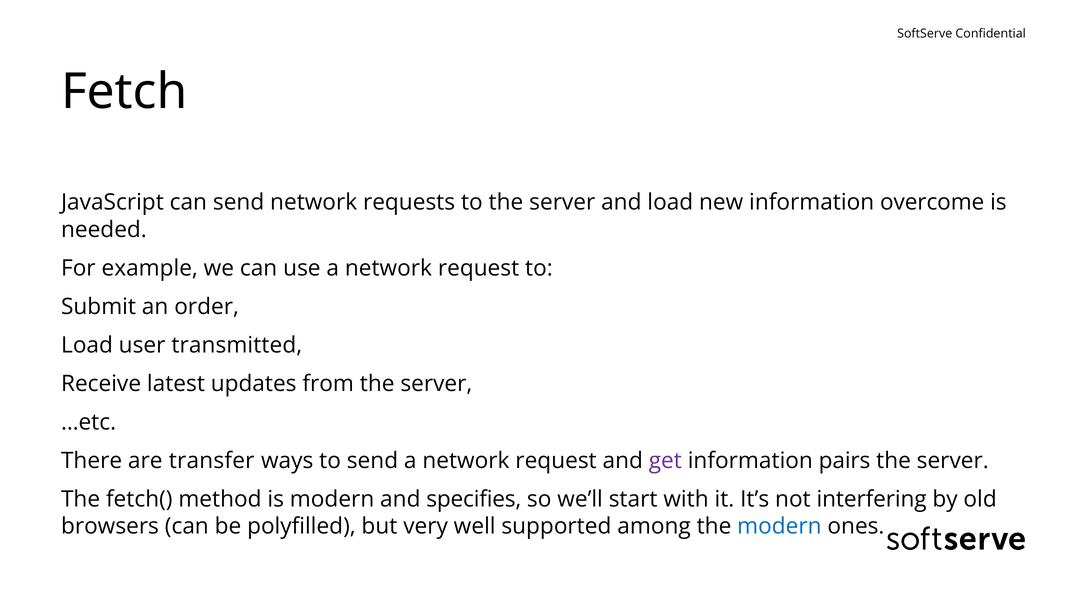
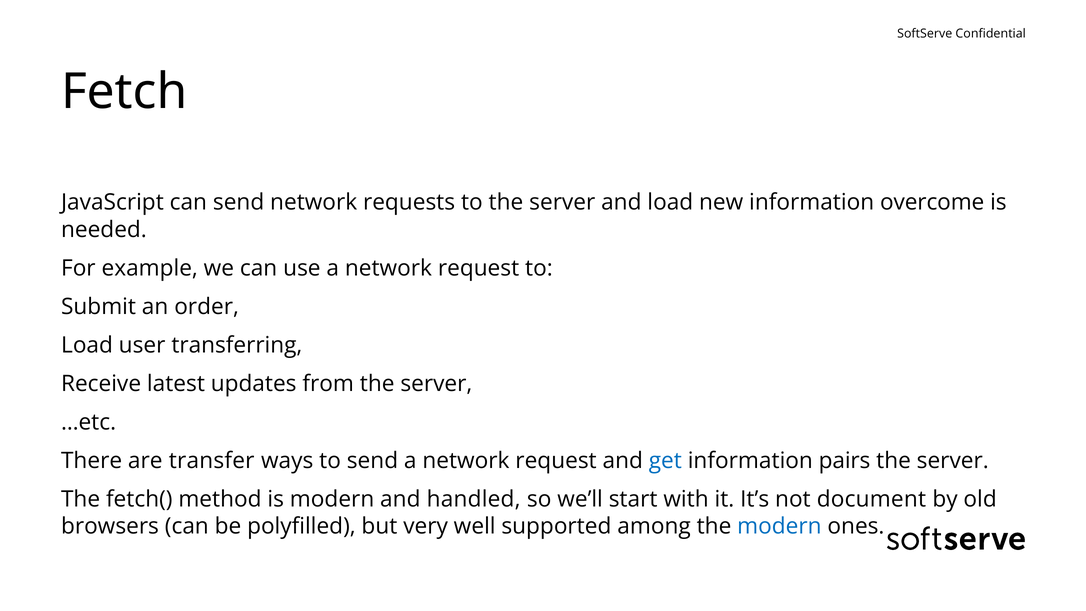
transmitted: transmitted -> transferring (237, 345)
get colour: purple -> blue (665, 460)
specifies: specifies -> handled (474, 499)
interfering: interfering -> document (871, 499)
